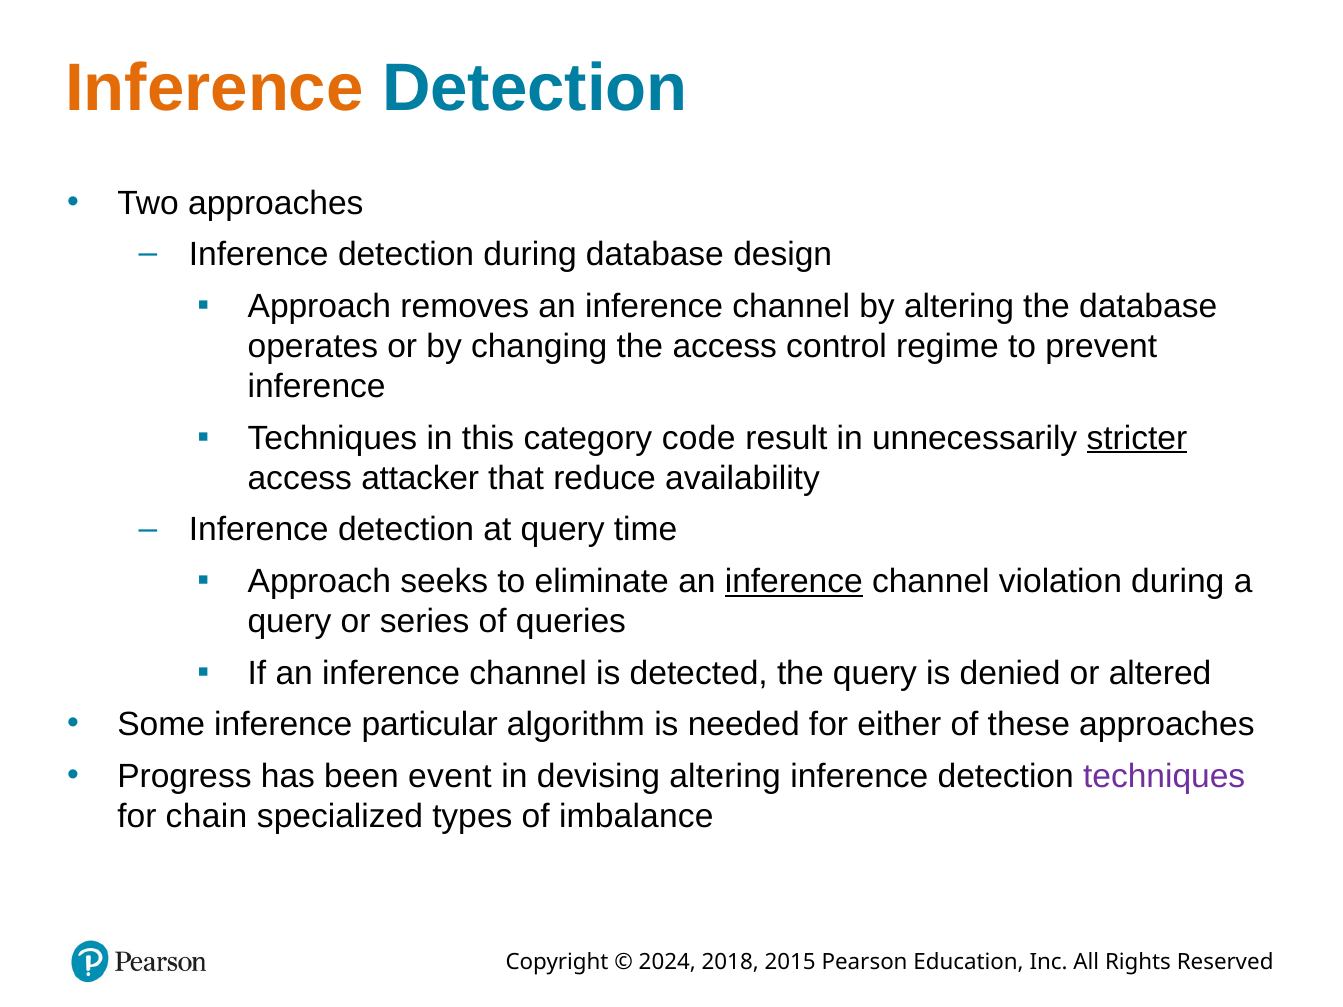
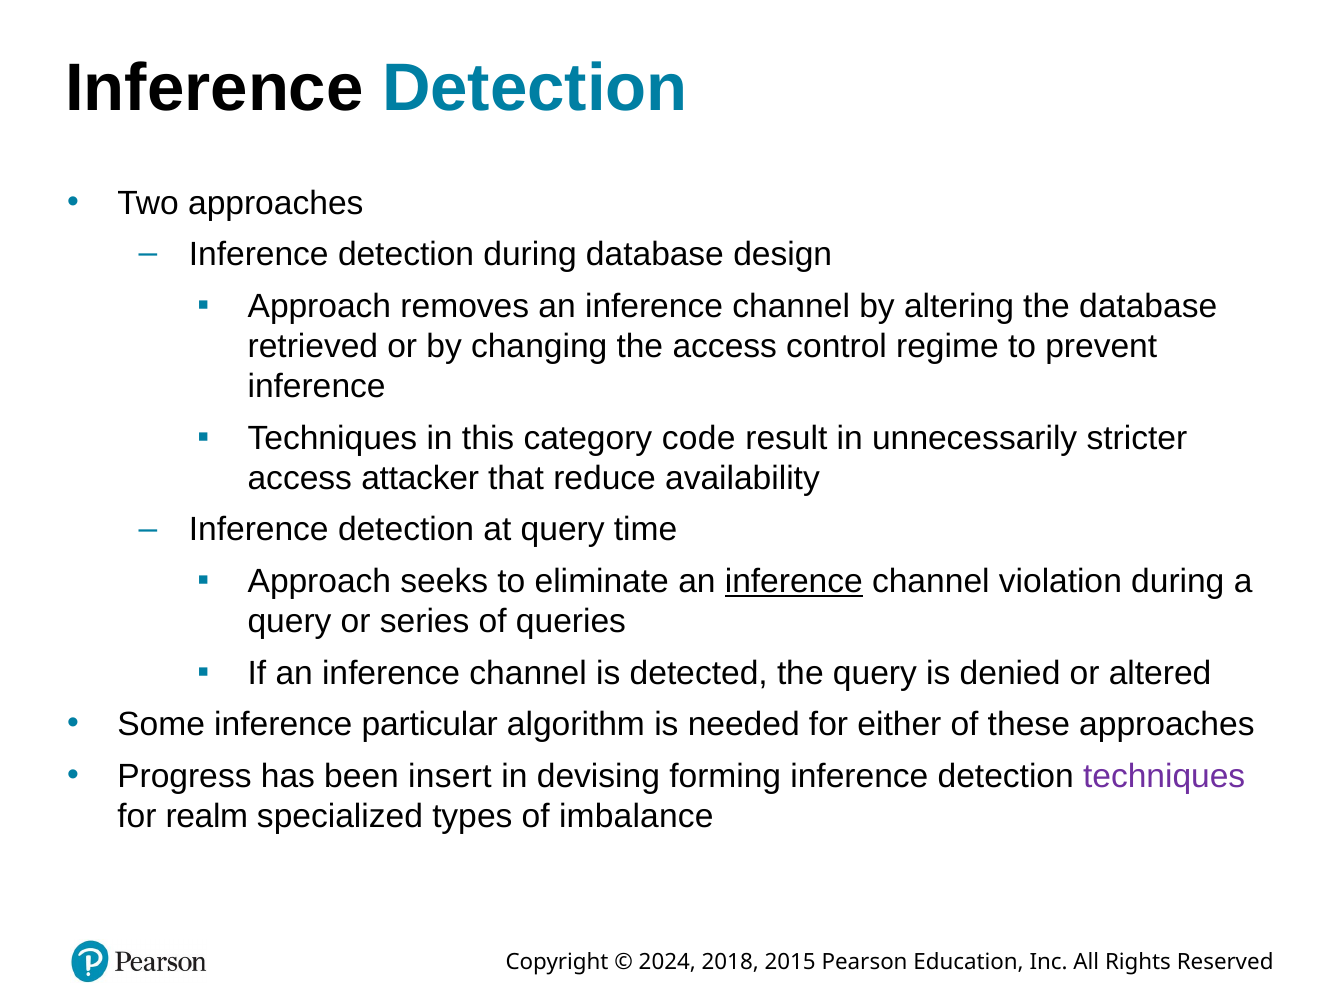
Inference colour: orange -> black (214, 88)
operates: operates -> retrieved (313, 346)
stricter underline: present -> none (1137, 438)
event: event -> insert (450, 776)
devising altering: altering -> forming (725, 776)
chain: chain -> realm (207, 817)
